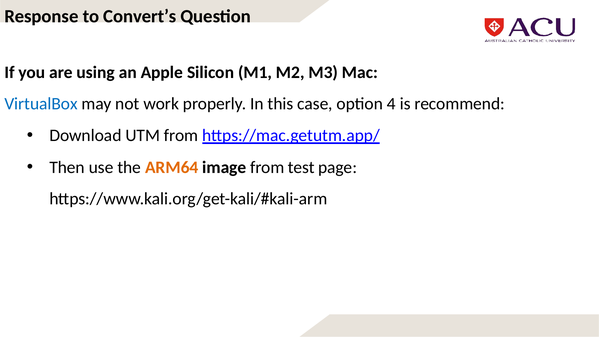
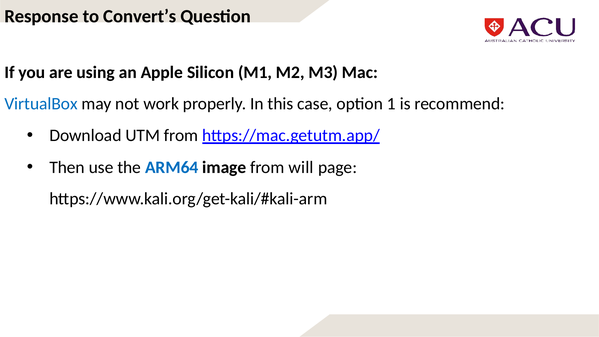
4: 4 -> 1 (391, 104)
ARM64 colour: orange -> blue (172, 167)
test: test -> will (301, 167)
